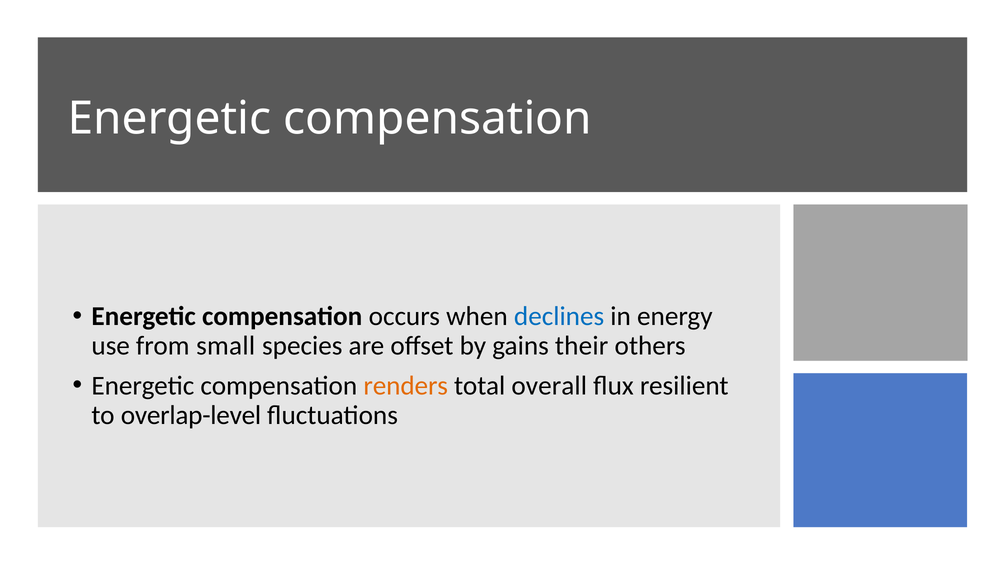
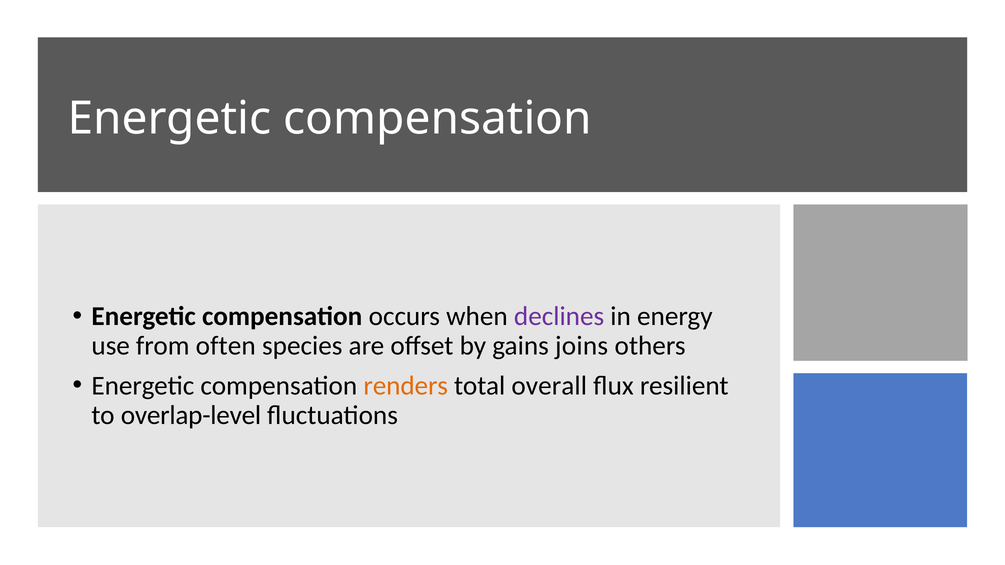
declines colour: blue -> purple (559, 316)
small: small -> often (226, 346)
their: their -> joins (582, 346)
